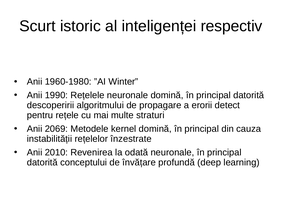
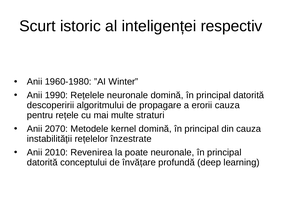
erorii detect: detect -> cauza (227, 105)
2069: 2069 -> 2070 (56, 128)
odată: odată -> poate (137, 152)
